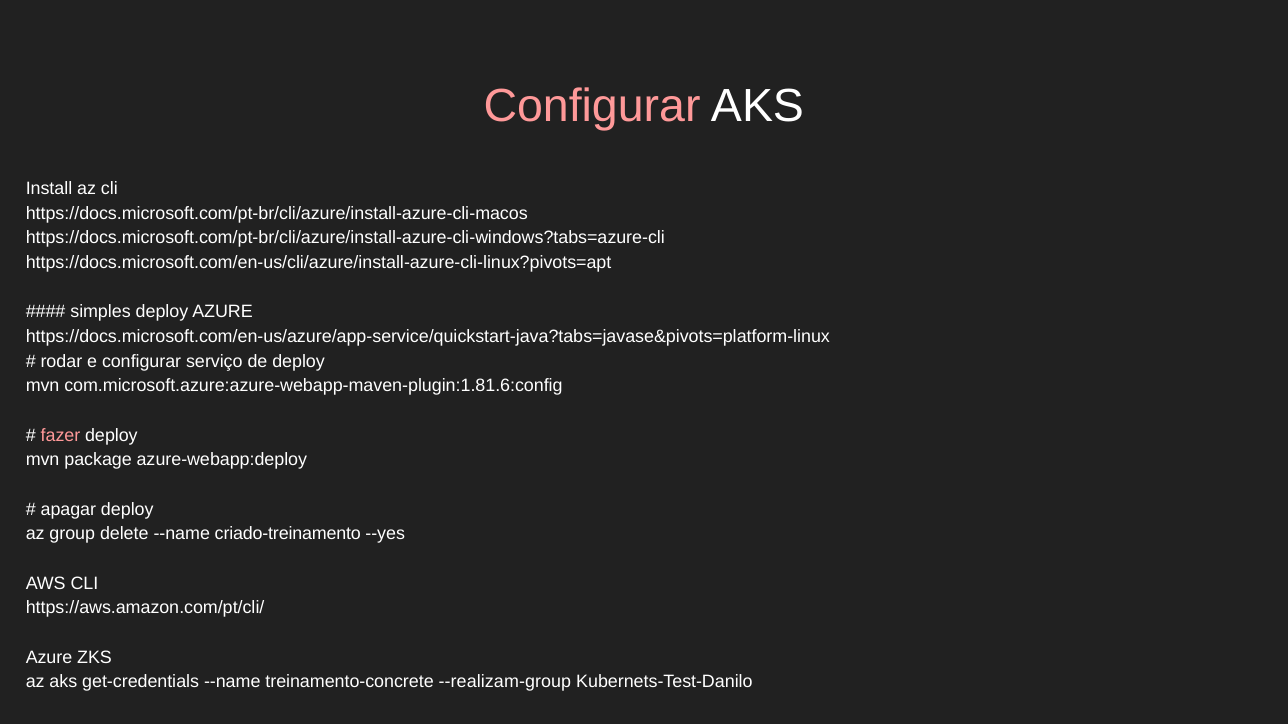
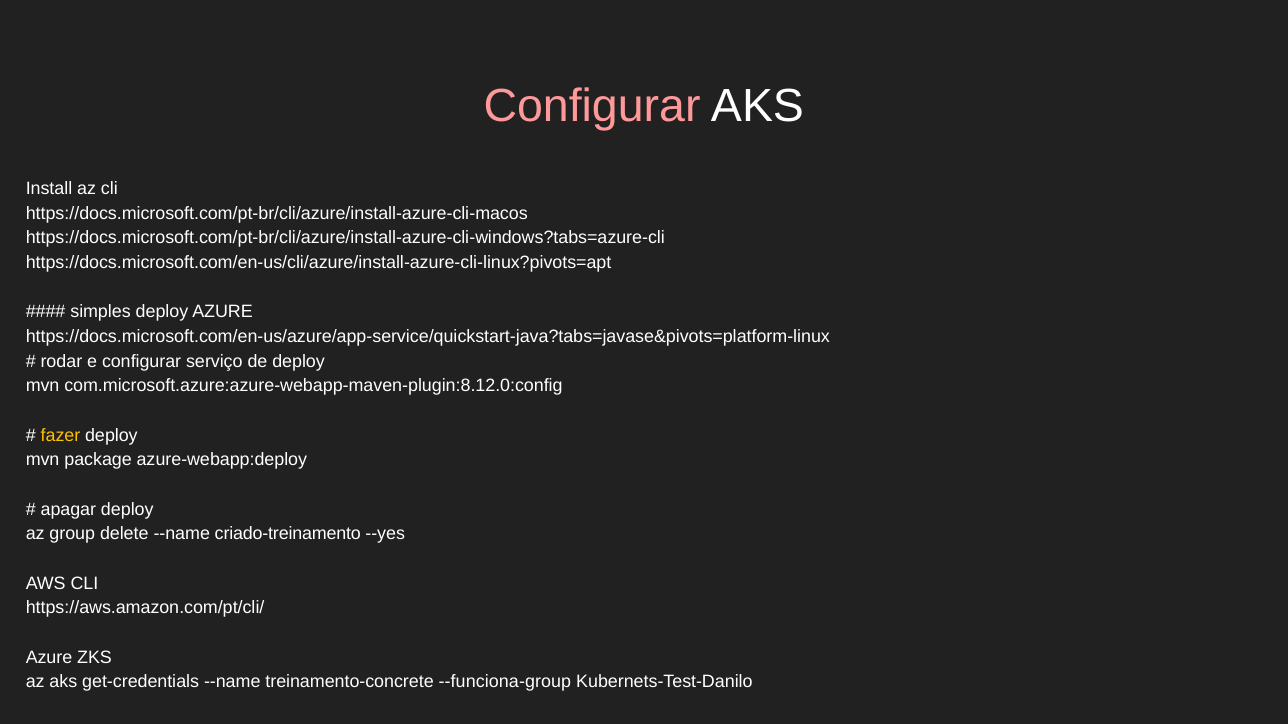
com.microsoft.azure:azure-webapp-maven-plugin:1.81.6:config: com.microsoft.azure:azure-webapp-maven-plugin:1.81.6:config -> com.microsoft.azure:azure-webapp-maven-plugin:8.12.0:config (313, 386)
fazer colour: pink -> yellow (60, 436)
--realizam-group: --realizam-group -> --funciona-group (505, 683)
